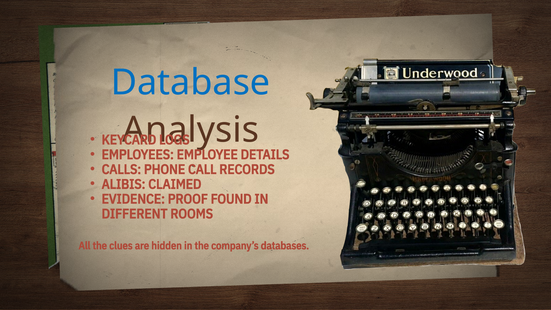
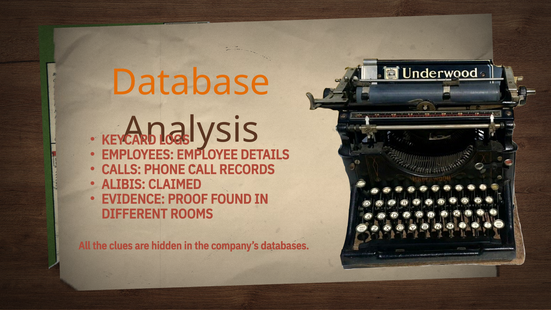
Database colour: blue -> orange (191, 83)
